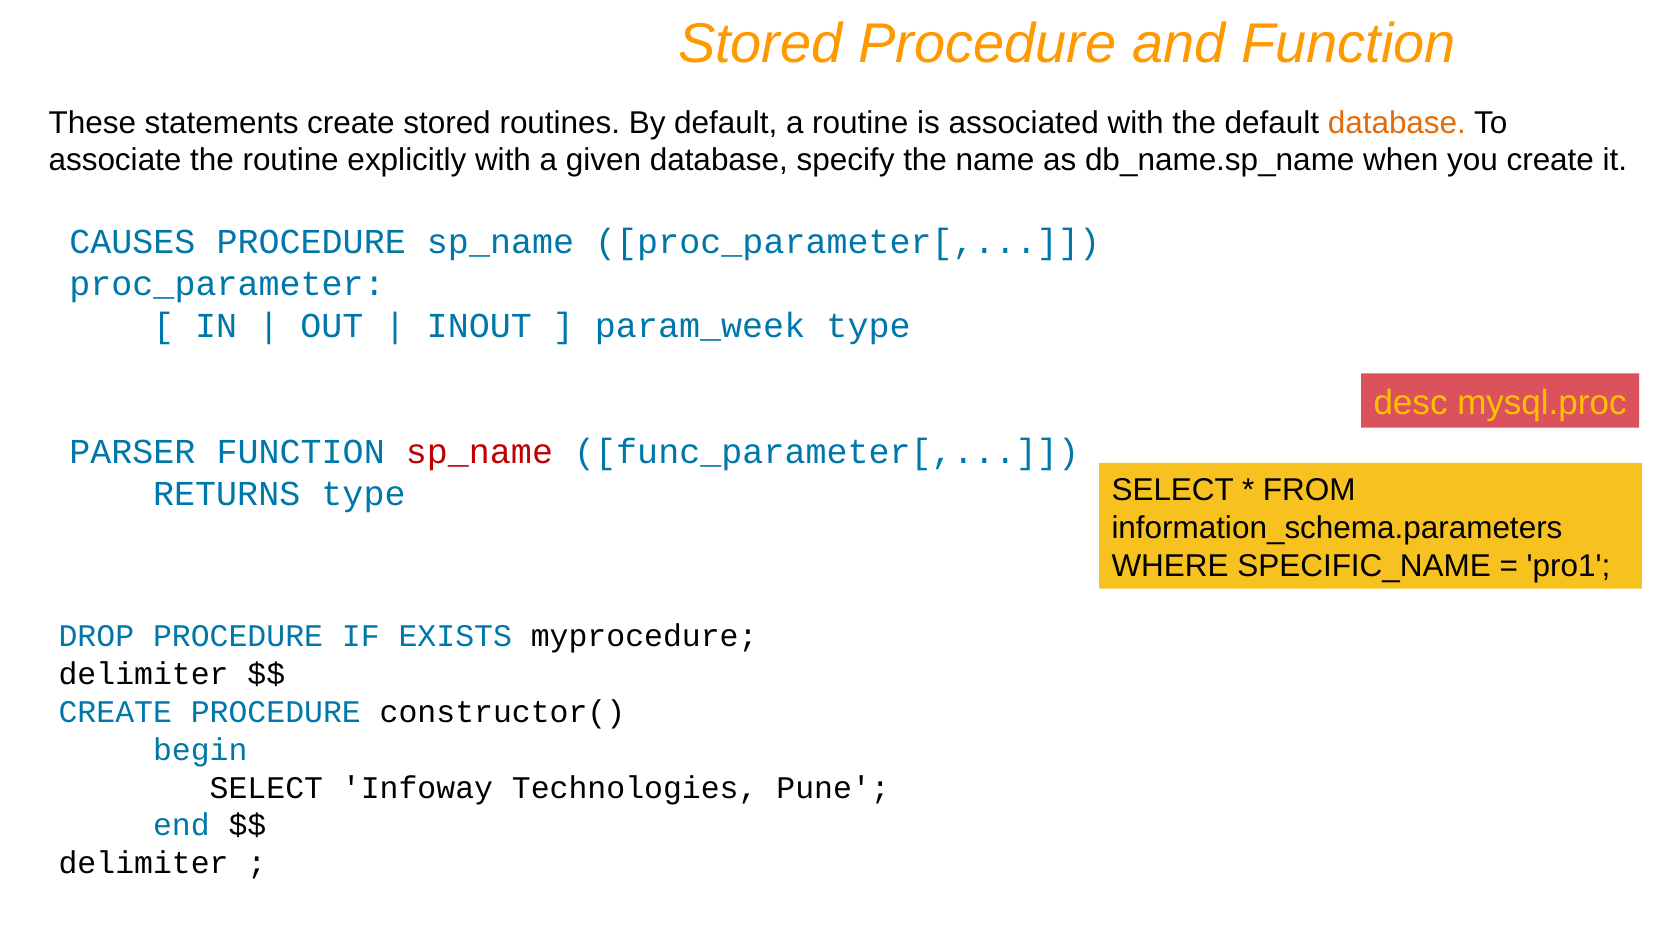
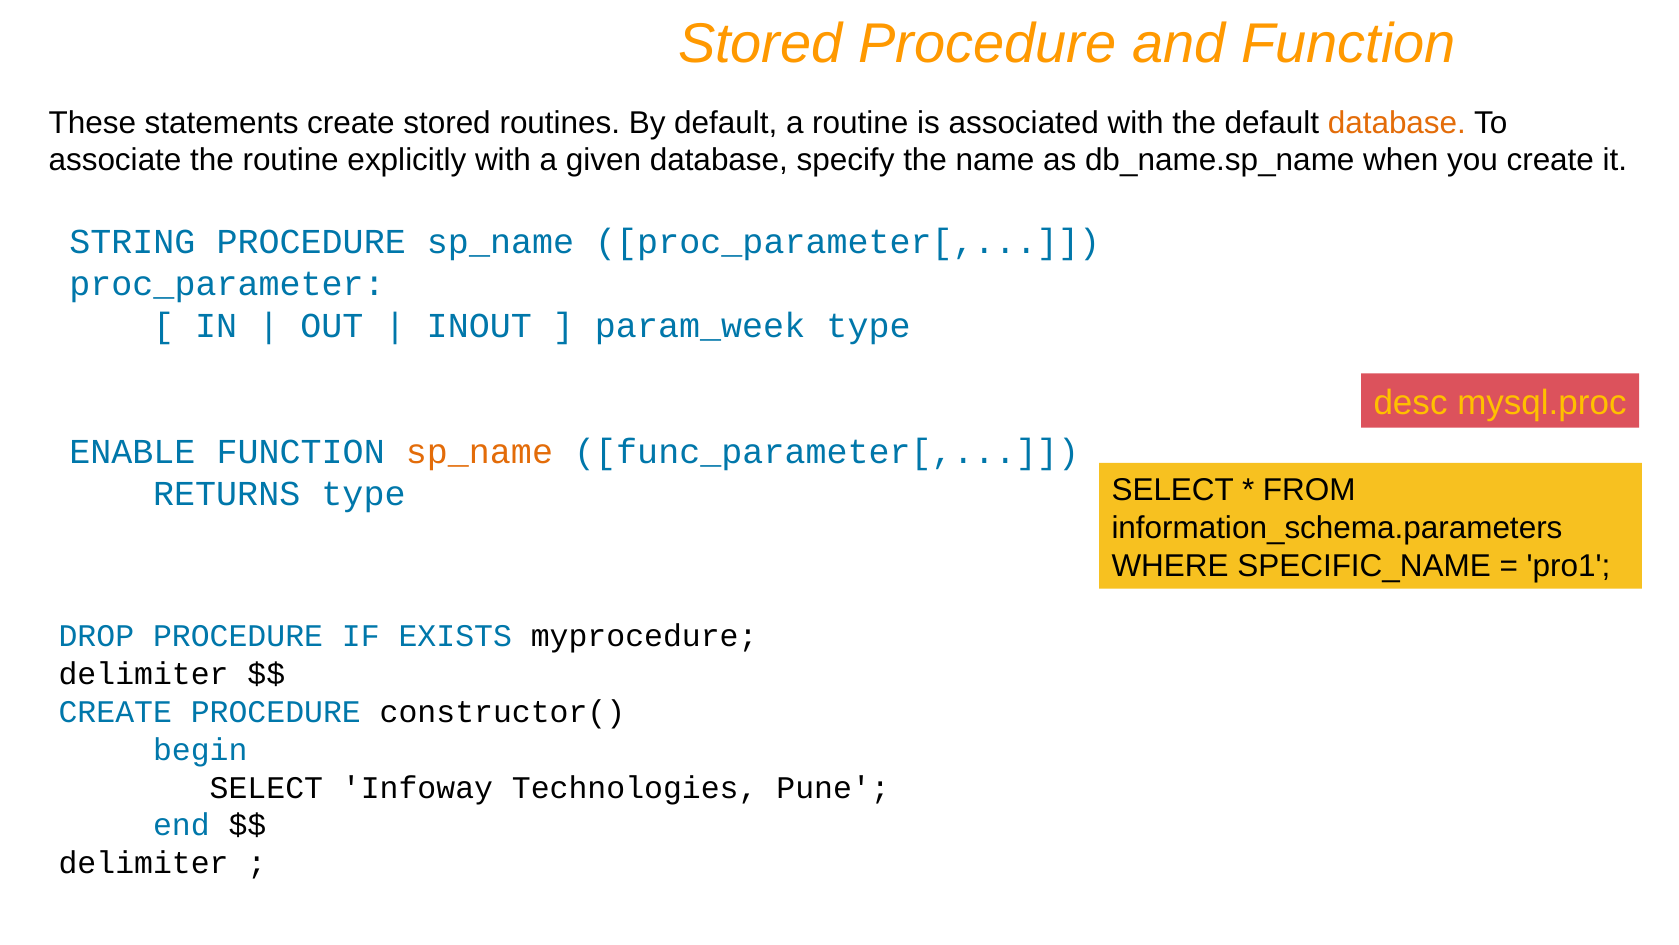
CAUSES: CAUSES -> STRING (132, 242)
PARSER: PARSER -> ENABLE (132, 452)
sp_name colour: red -> orange (479, 452)
